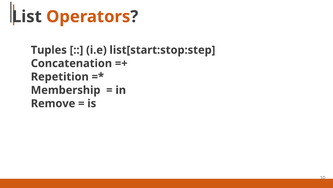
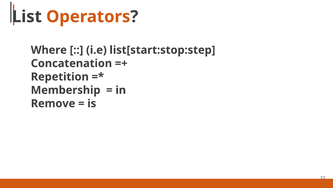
Tuples: Tuples -> Where (49, 50)
